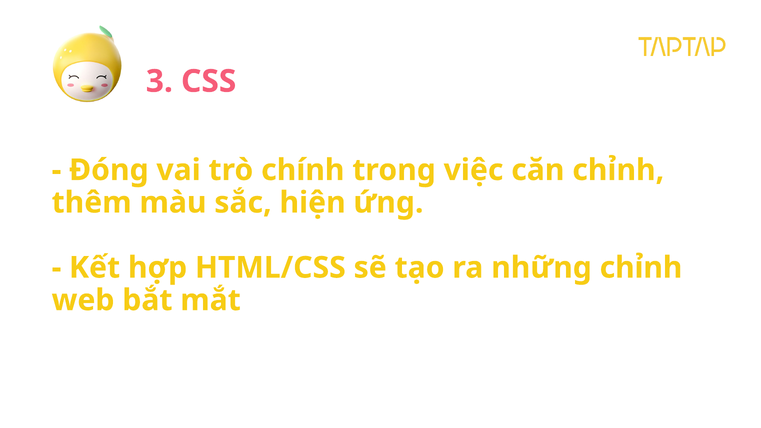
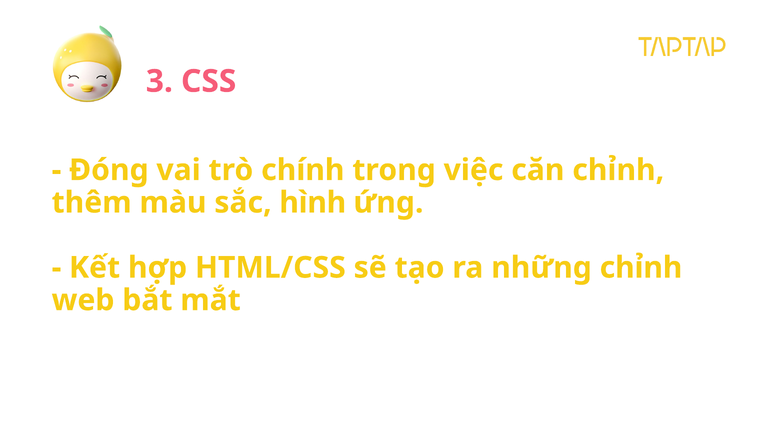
hiện: hiện -> hình (313, 203)
